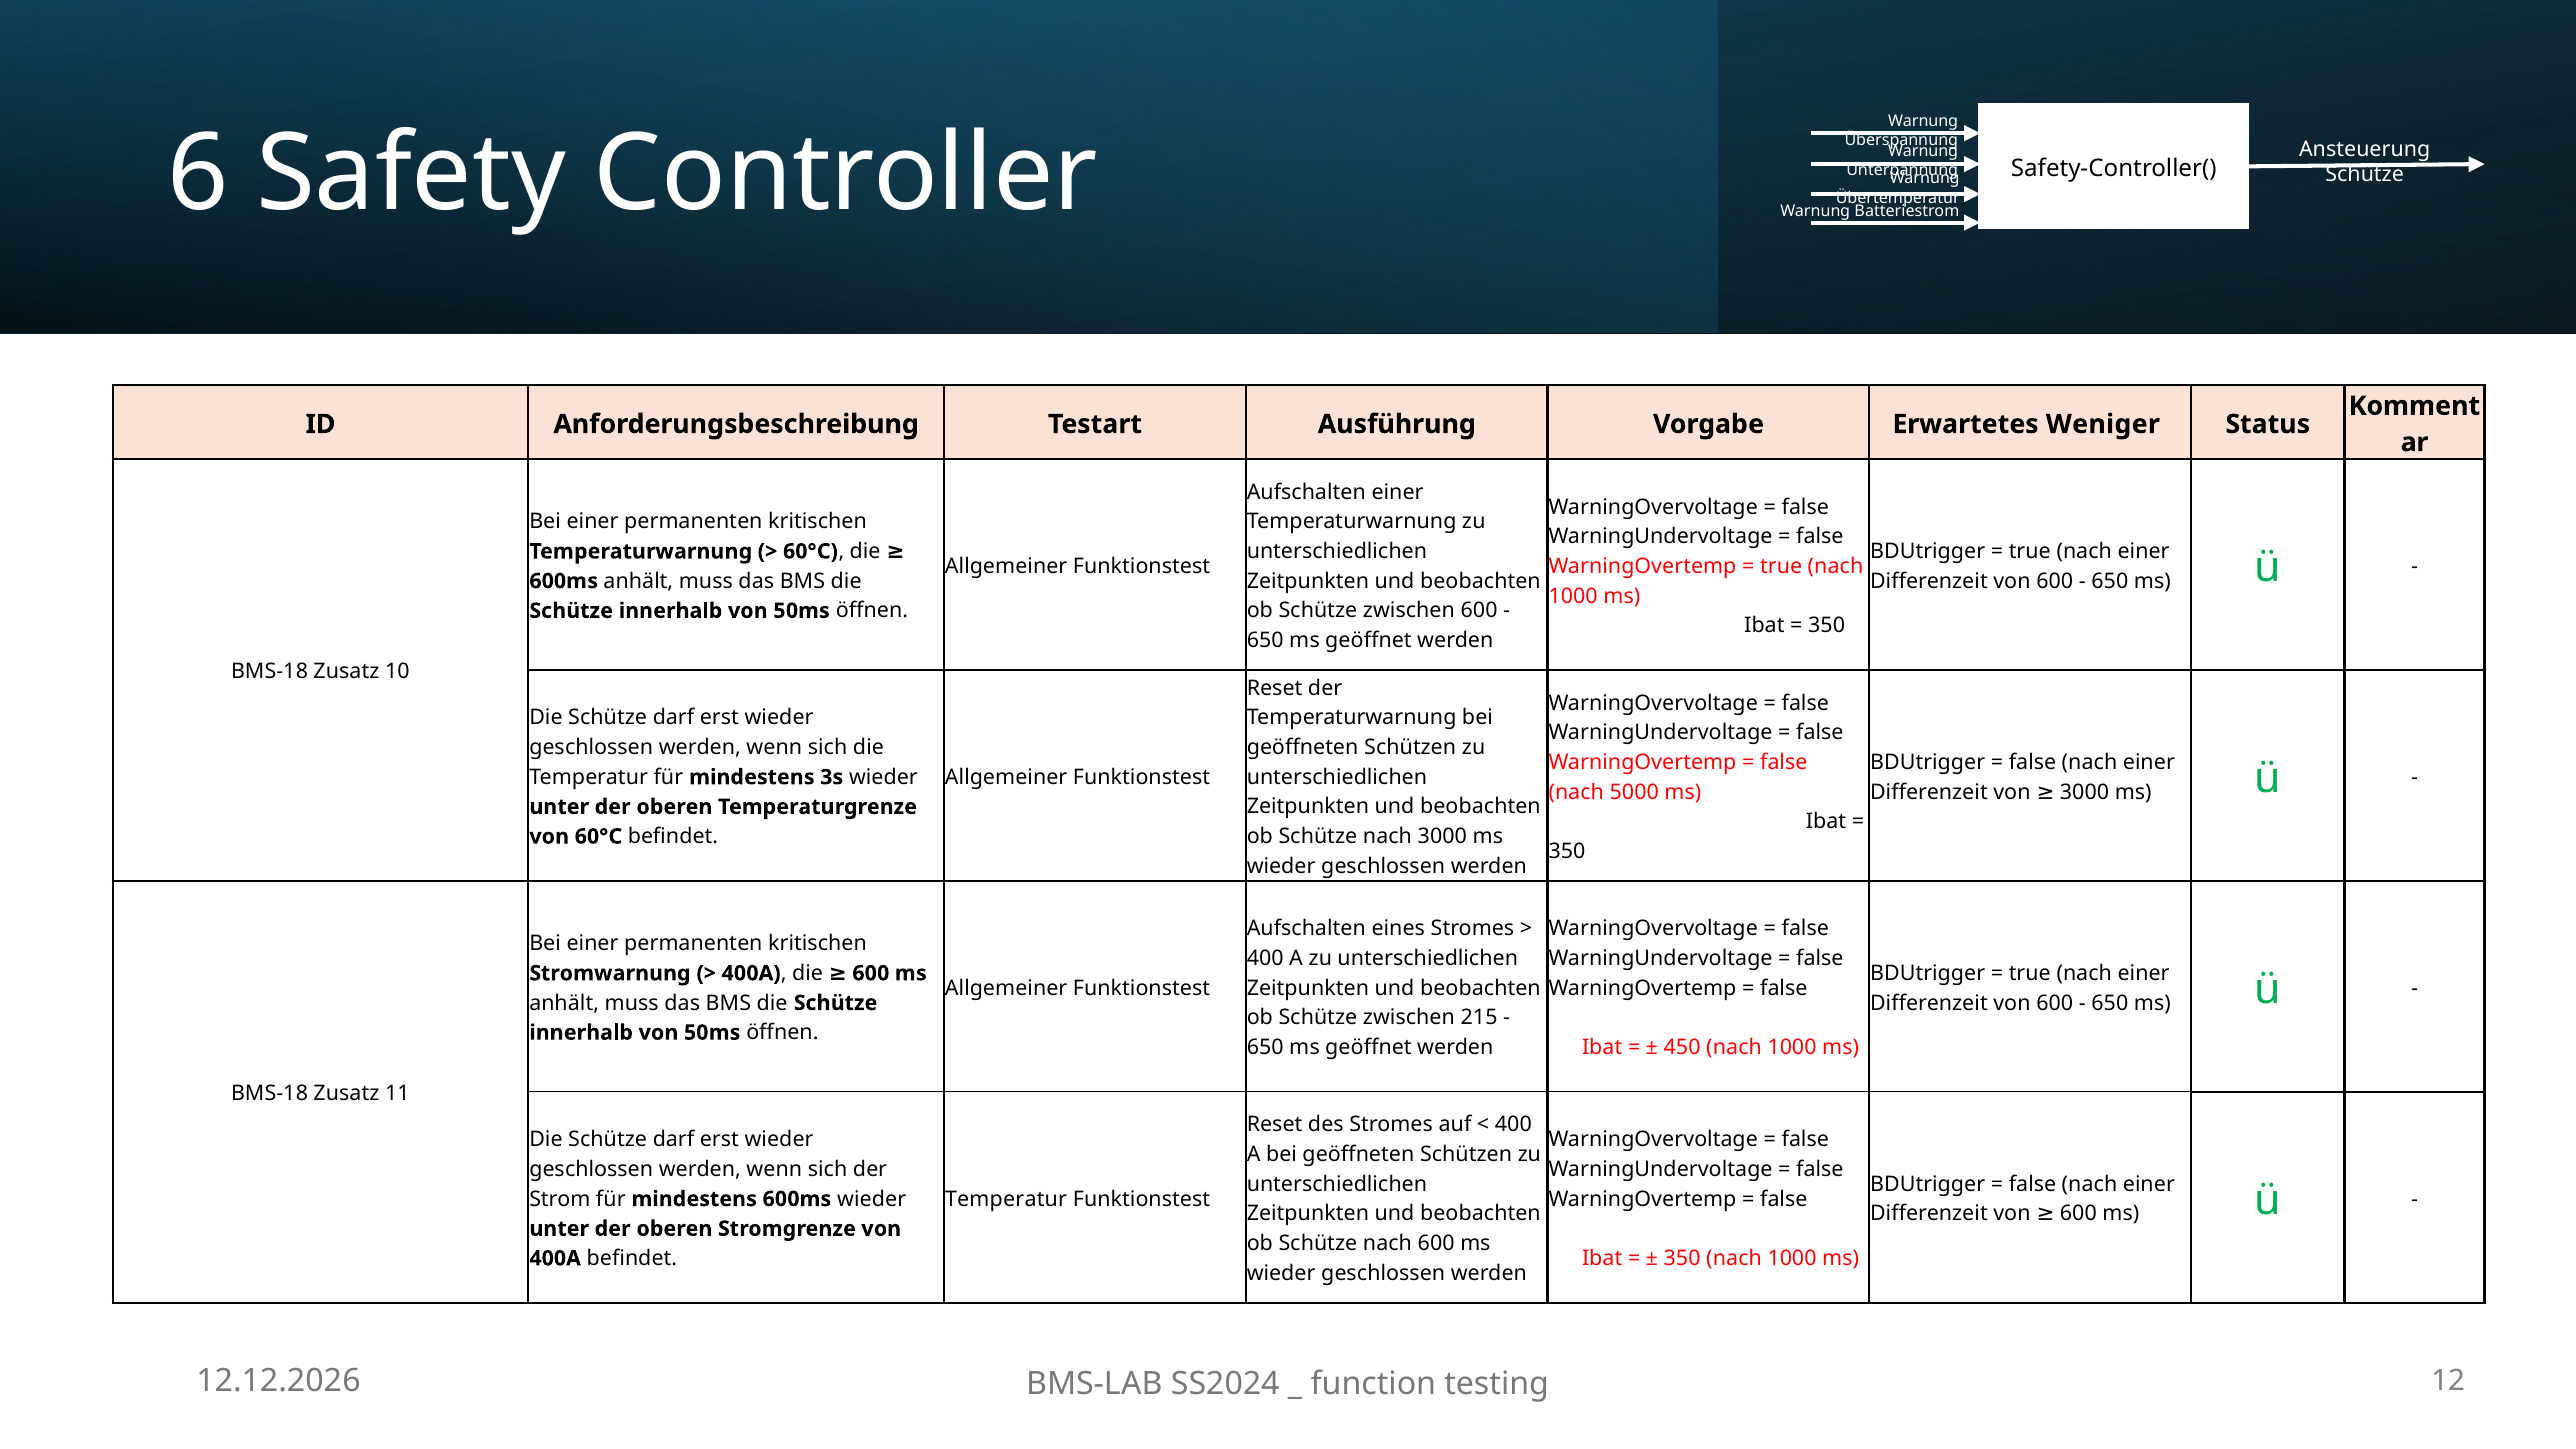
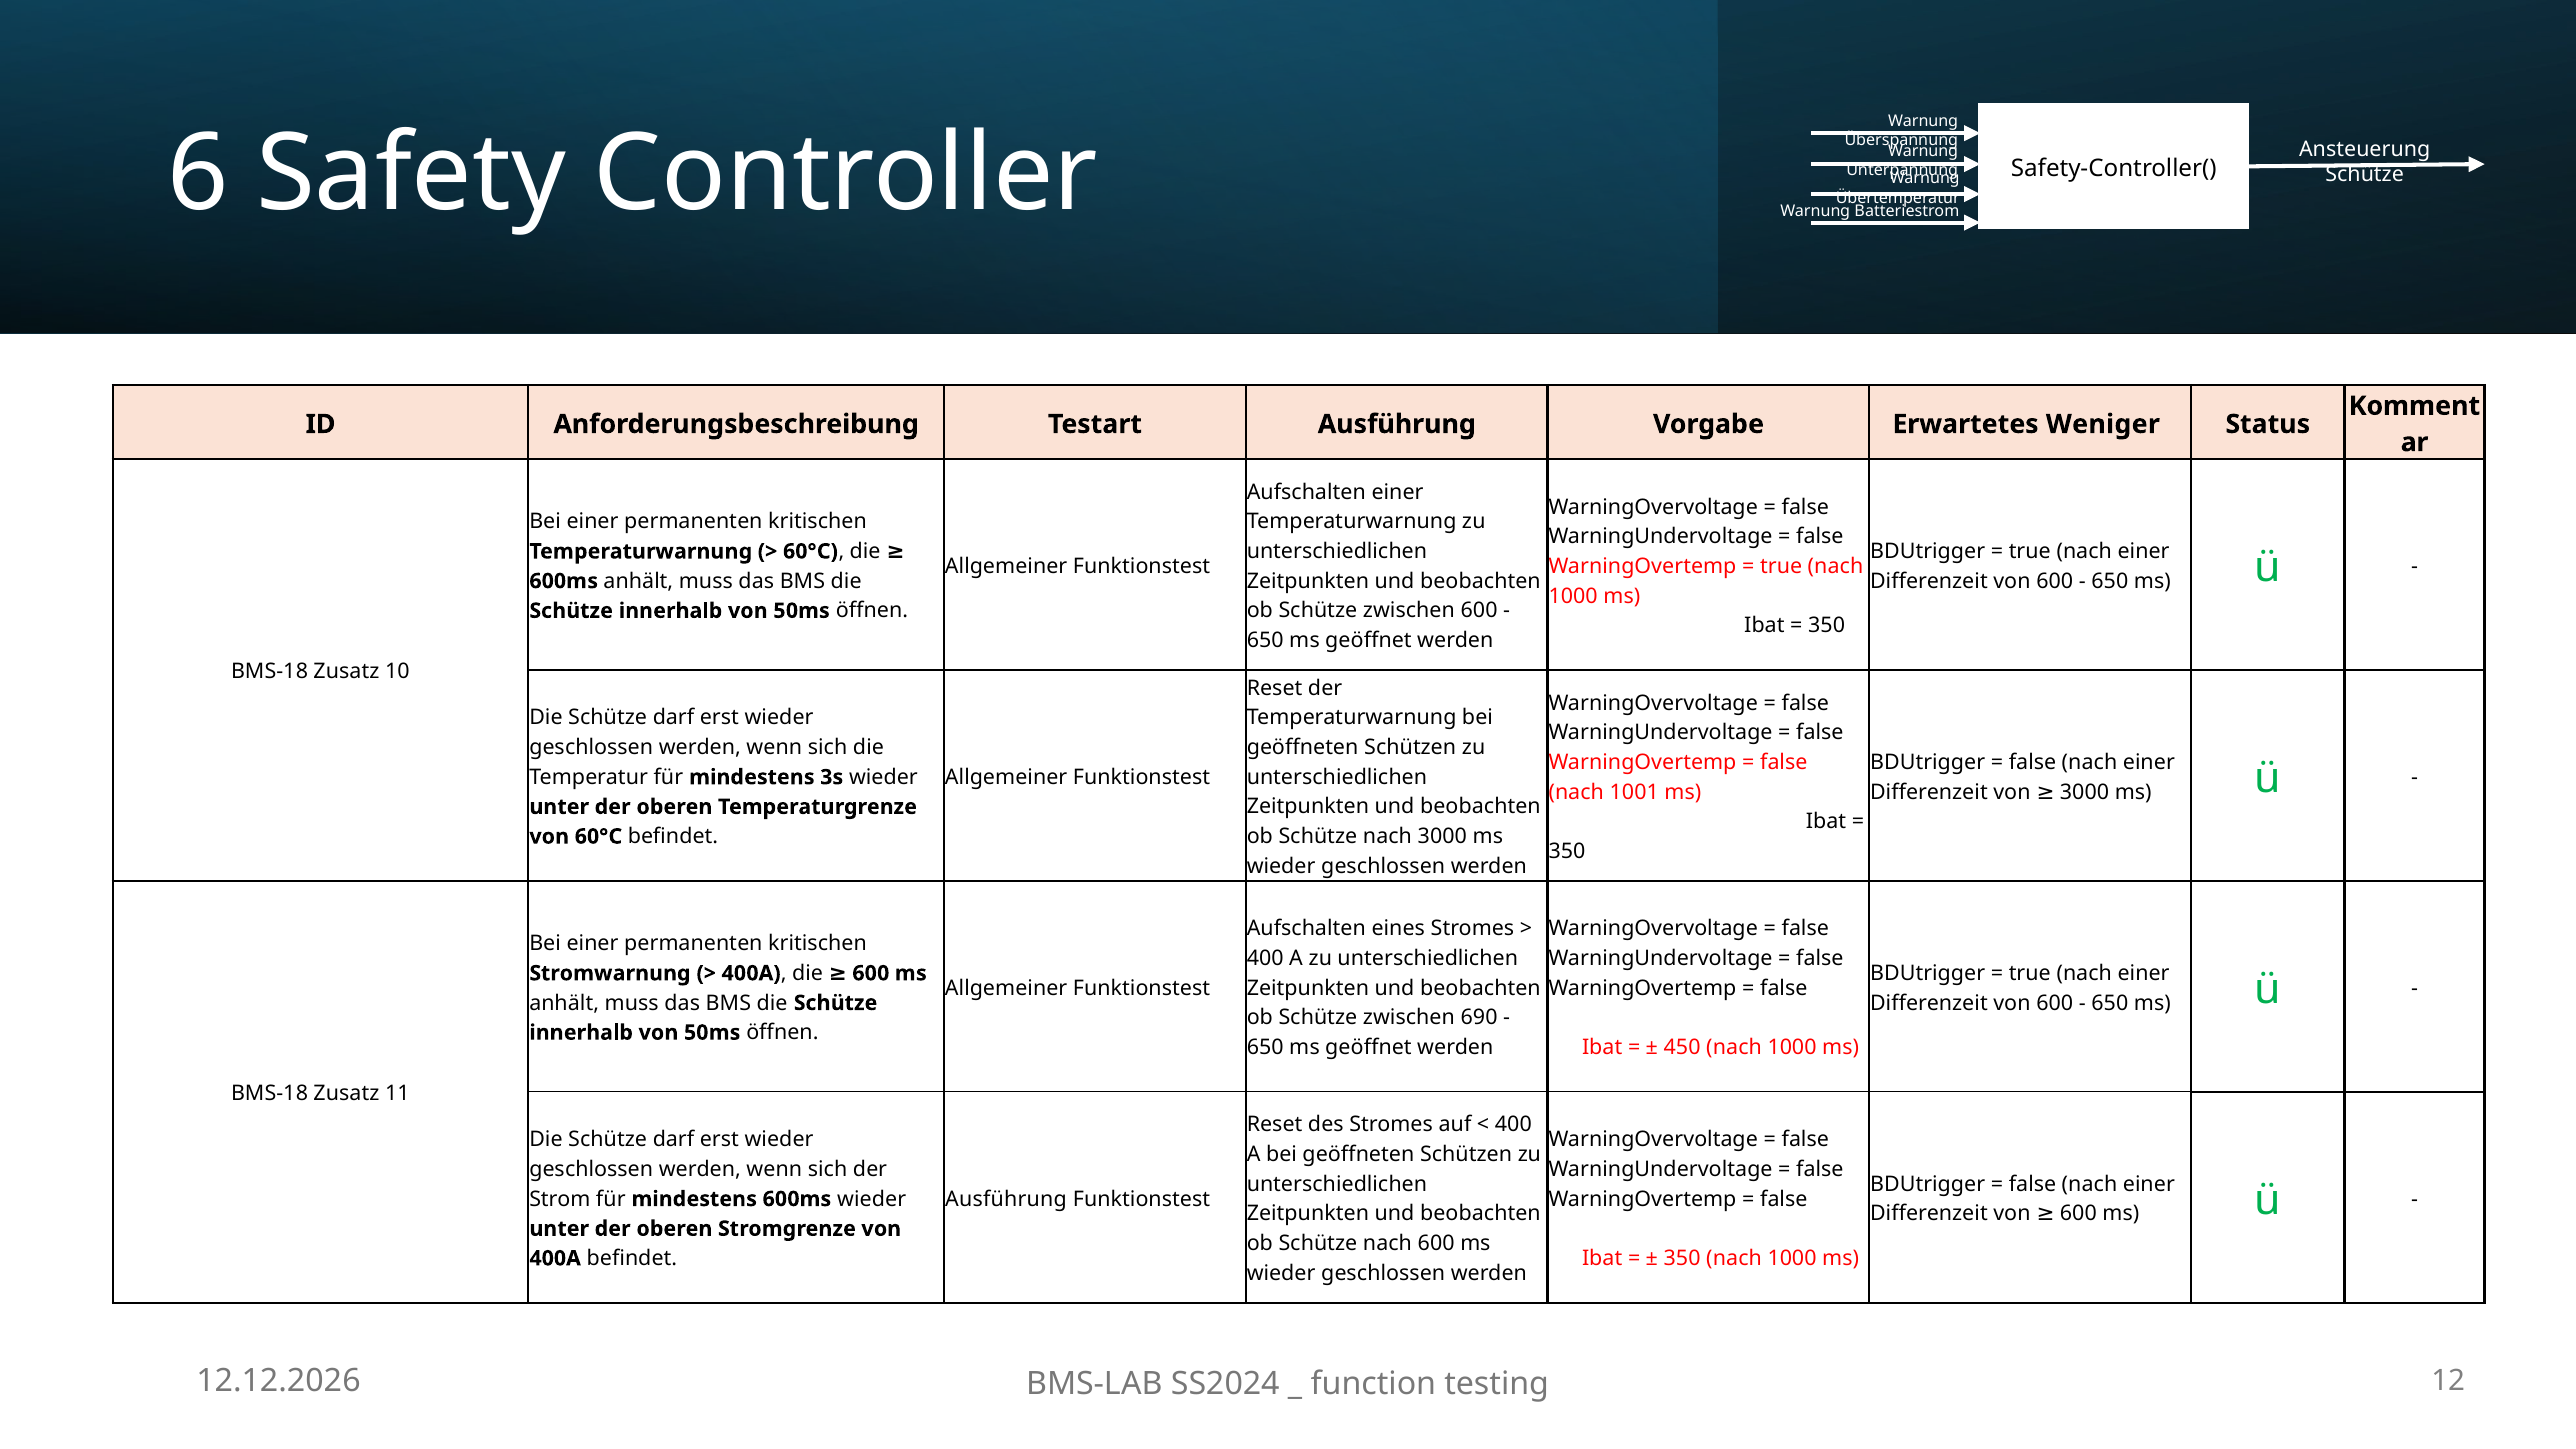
5000: 5000 -> 1001 (1634, 792)
215: 215 -> 690 (1479, 1018)
Temperatur: Temperatur -> Ausführung (1006, 1199)
